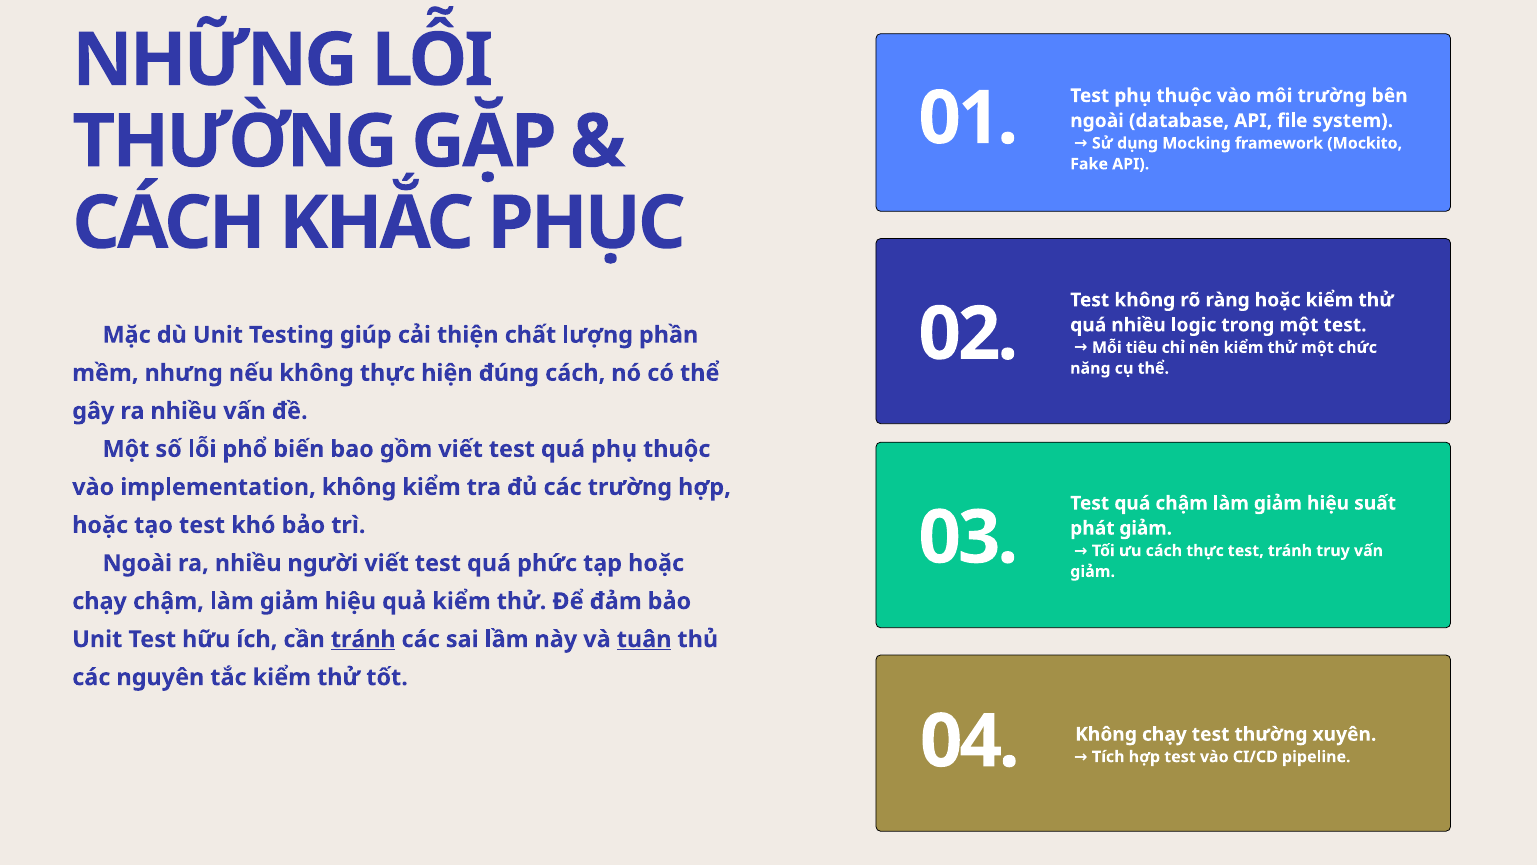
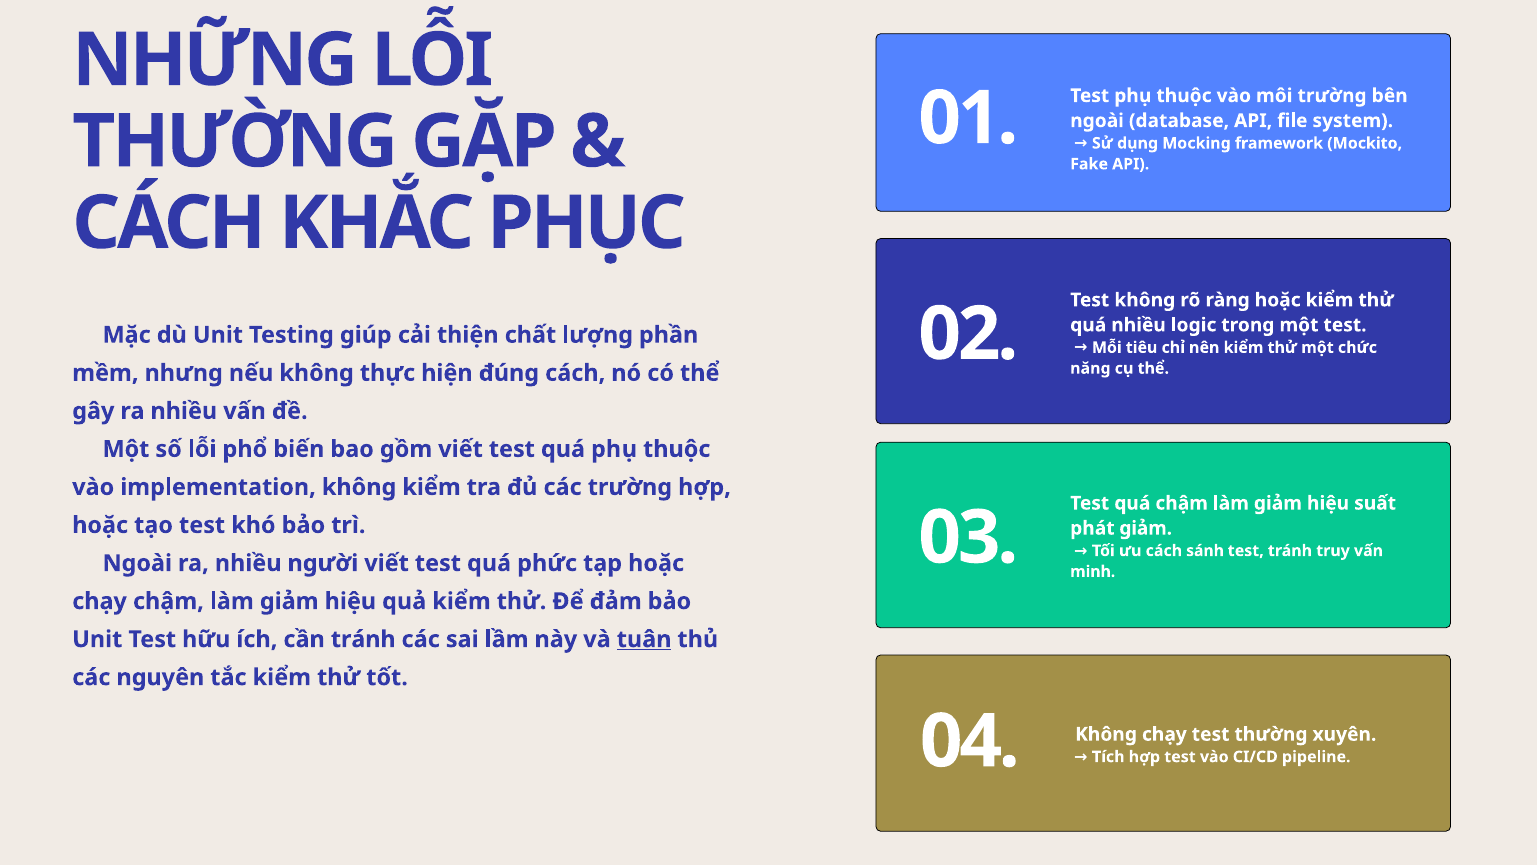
cách thực: thực -> sánh (1205, 550)
giảm: giảm -> minh (1093, 571)
tránh underline: present -> none (363, 639)
